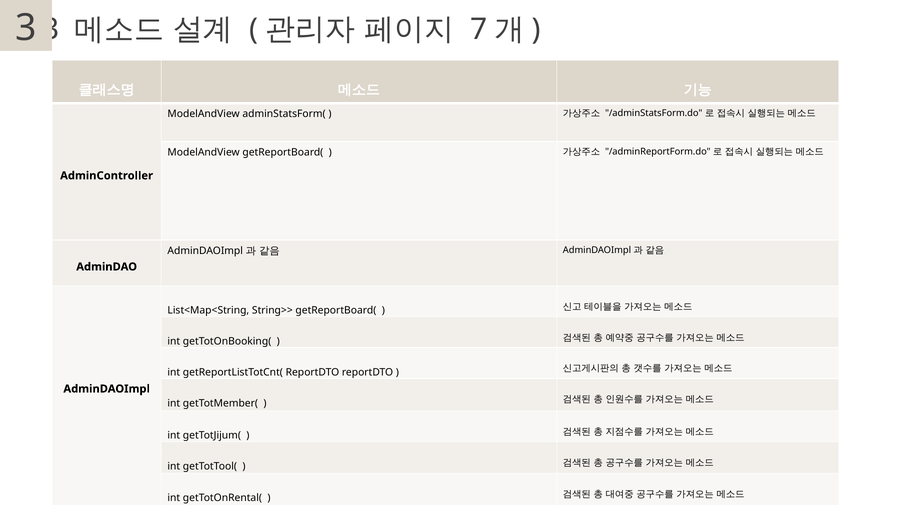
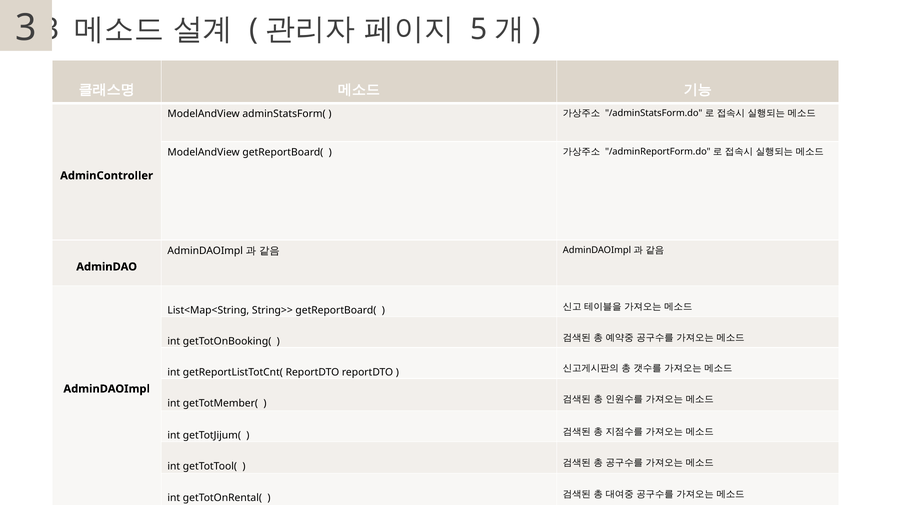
7: 7 -> 5 (479, 29)
